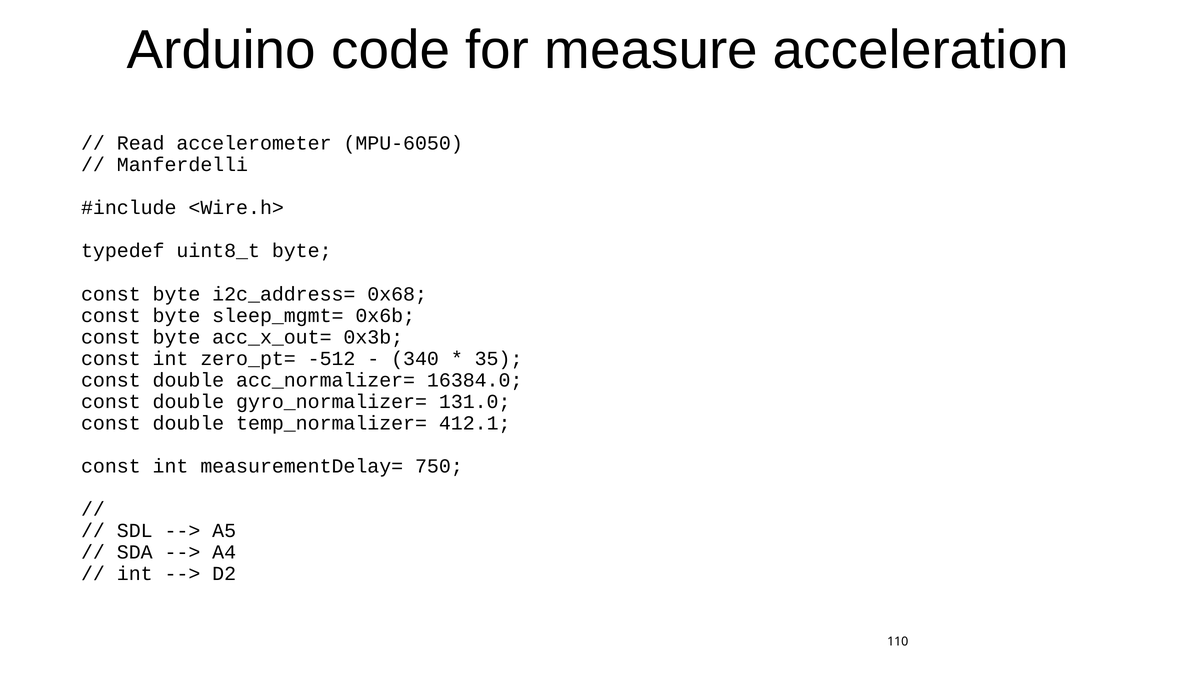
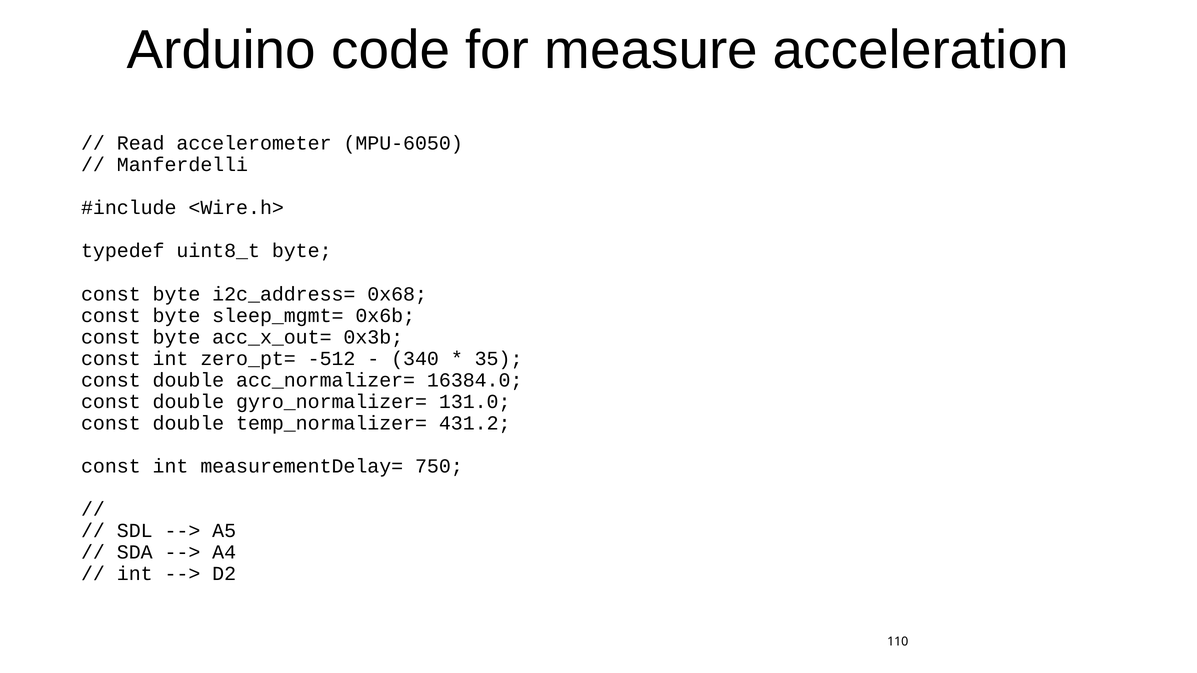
412.1: 412.1 -> 431.2 (475, 423)
